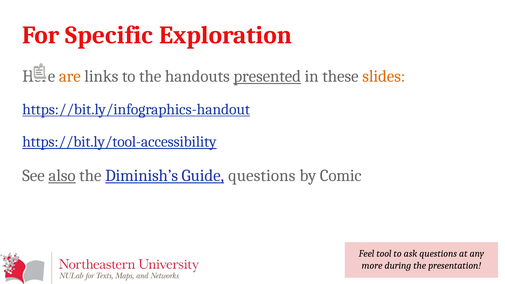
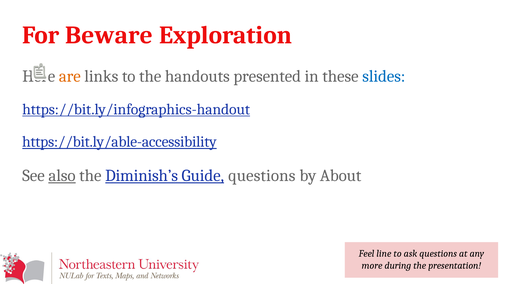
Specific: Specific -> Beware (109, 35)
presented underline: present -> none (267, 76)
slides colour: orange -> blue (384, 76)
https://bit.ly/tool-accessibility: https://bit.ly/tool-accessibility -> https://bit.ly/able-accessibility (119, 142)
Comic: Comic -> About (341, 176)
tool: tool -> line (384, 254)
